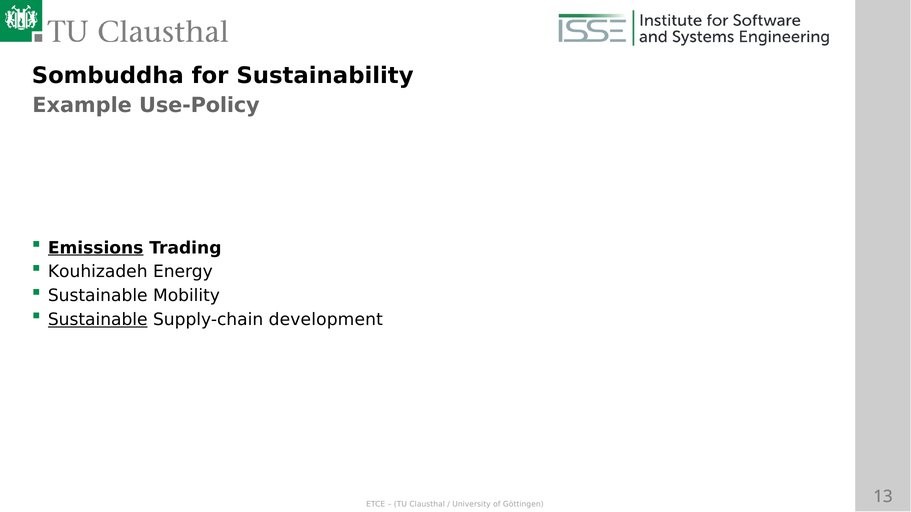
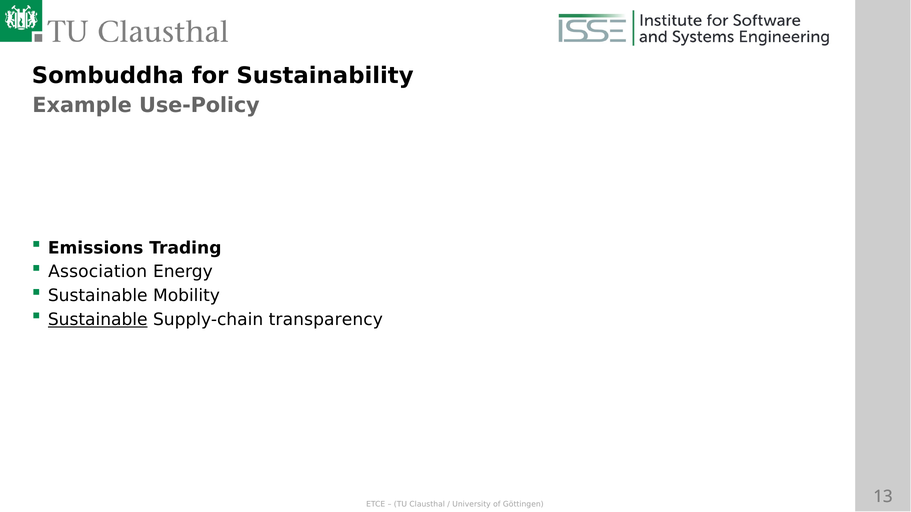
Emissions underline: present -> none (96, 248)
Kouhizadeh: Kouhizadeh -> Association (98, 272)
development: development -> transparency (326, 320)
